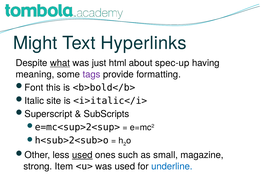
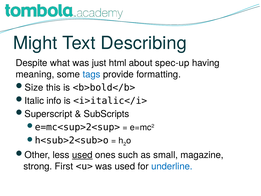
Hyperlinks: Hyperlinks -> Describing (144, 43)
what underline: present -> none (60, 63)
tags colour: purple -> blue (92, 74)
Font: Font -> Size (34, 87)
site: site -> info (54, 101)
Item: Item -> First (64, 166)
